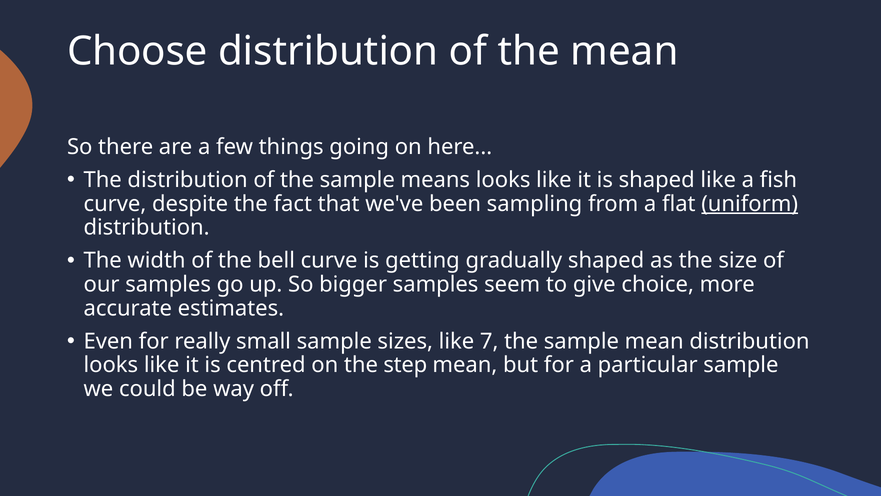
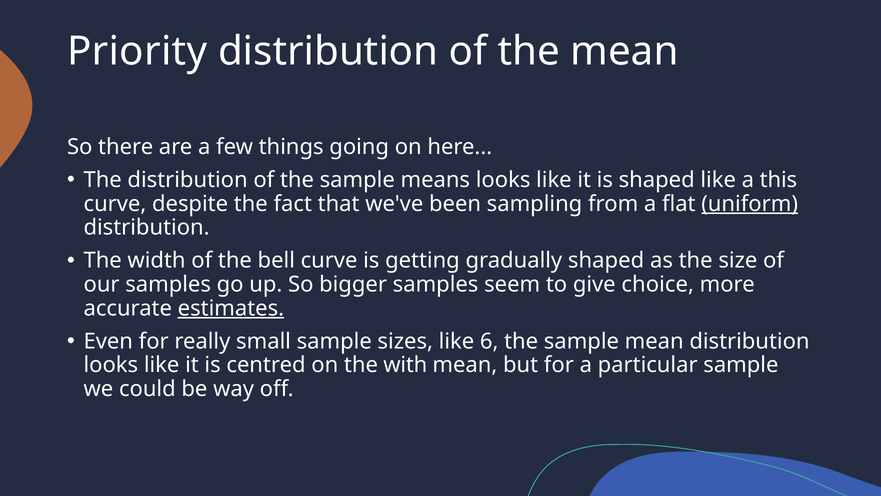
Choose: Choose -> Priority (137, 51)
fish: fish -> this (778, 180)
estimates underline: none -> present (231, 308)
7: 7 -> 6 (489, 341)
step: step -> with (405, 365)
